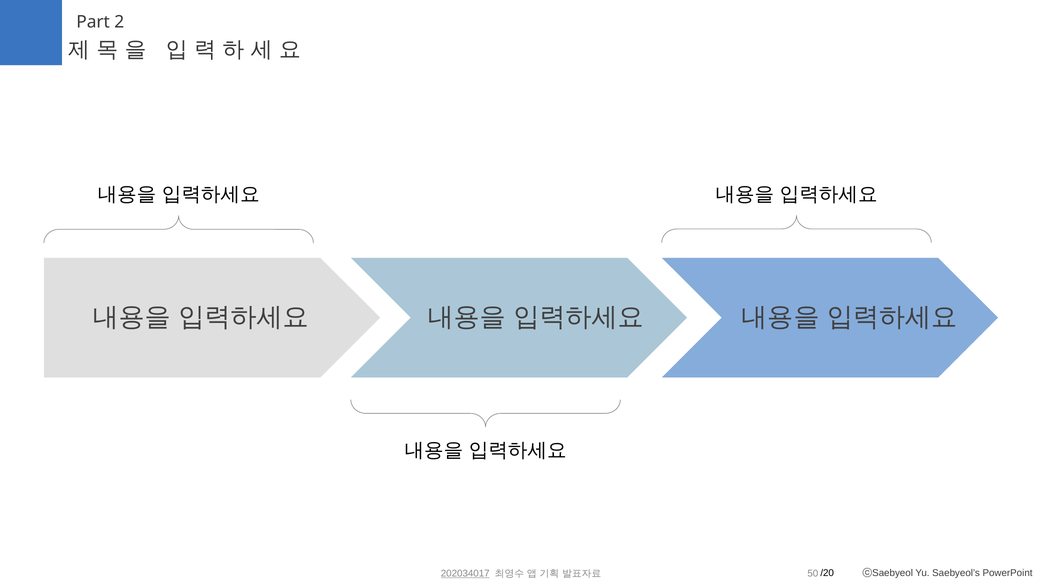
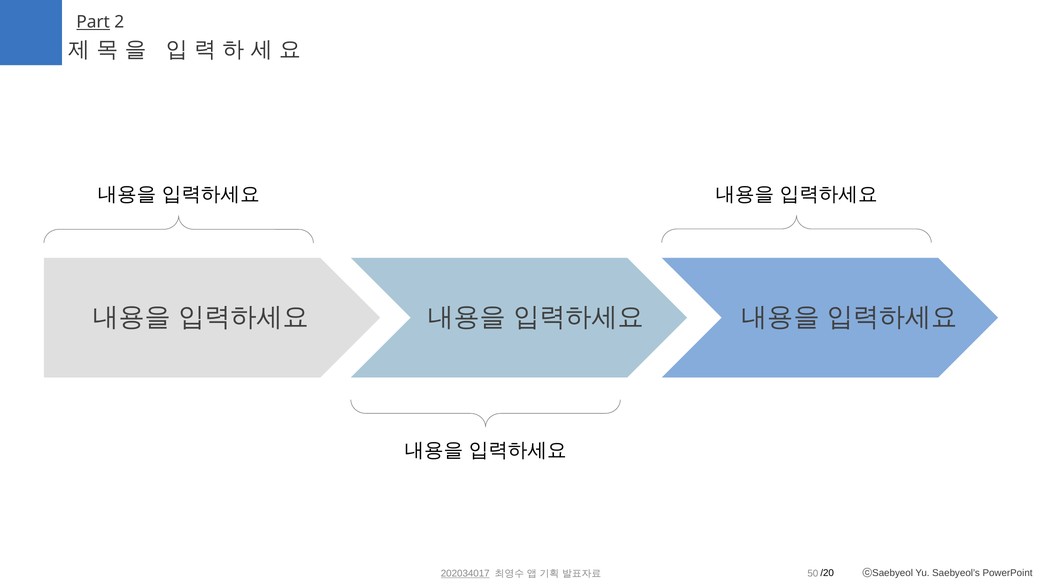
Part underline: none -> present (93, 22)
